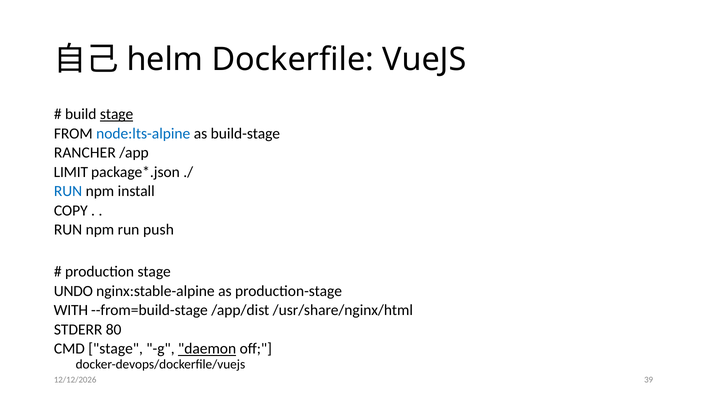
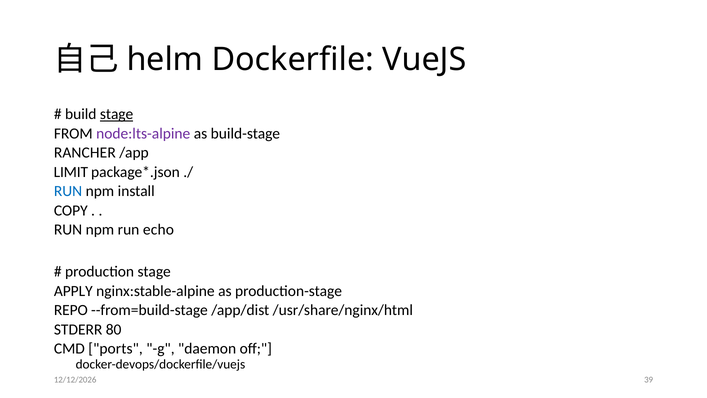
node:lts-alpine colour: blue -> purple (143, 133)
push: push -> echo (158, 230)
UNDO: UNDO -> APPLY (73, 291)
WITH: WITH -> REPO (71, 310)
CMD stage: stage -> ports (116, 348)
daemon underline: present -> none (207, 348)
